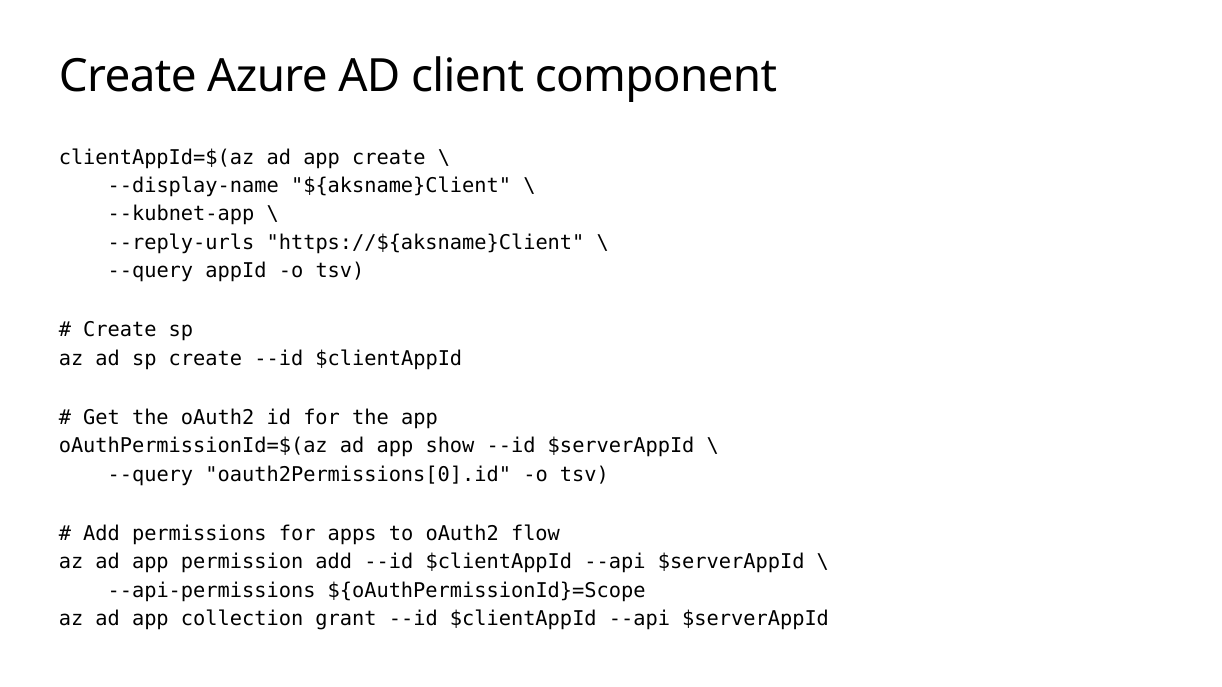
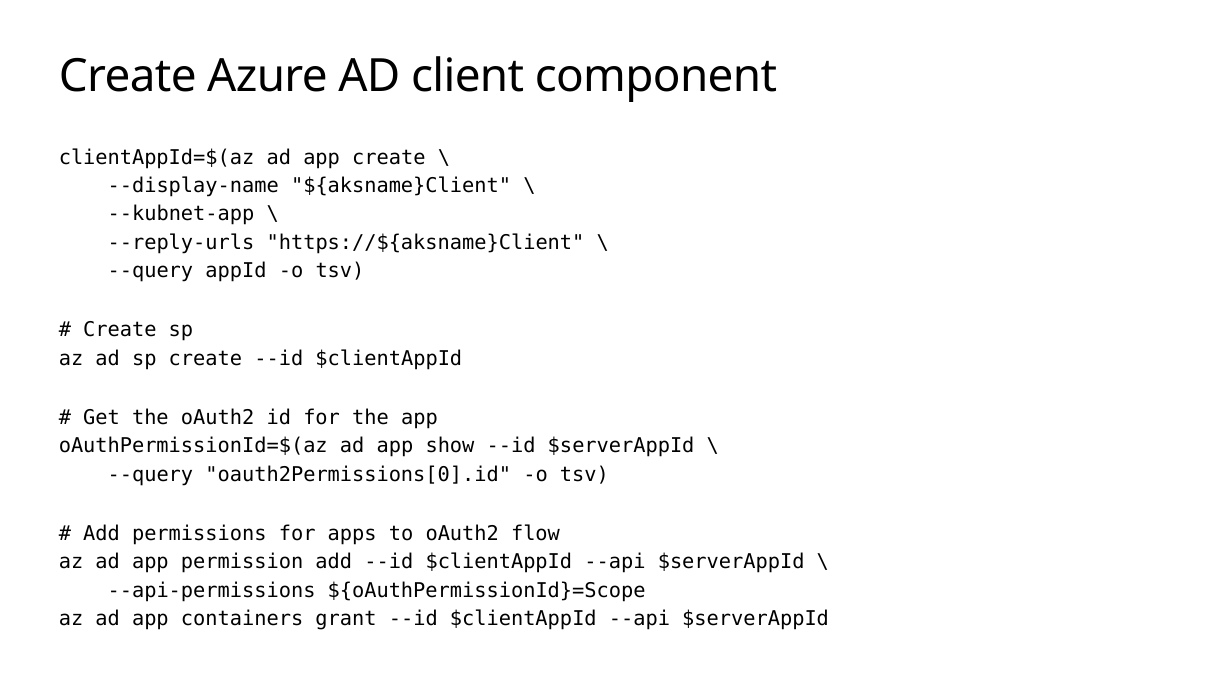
collection: collection -> containers (242, 619)
